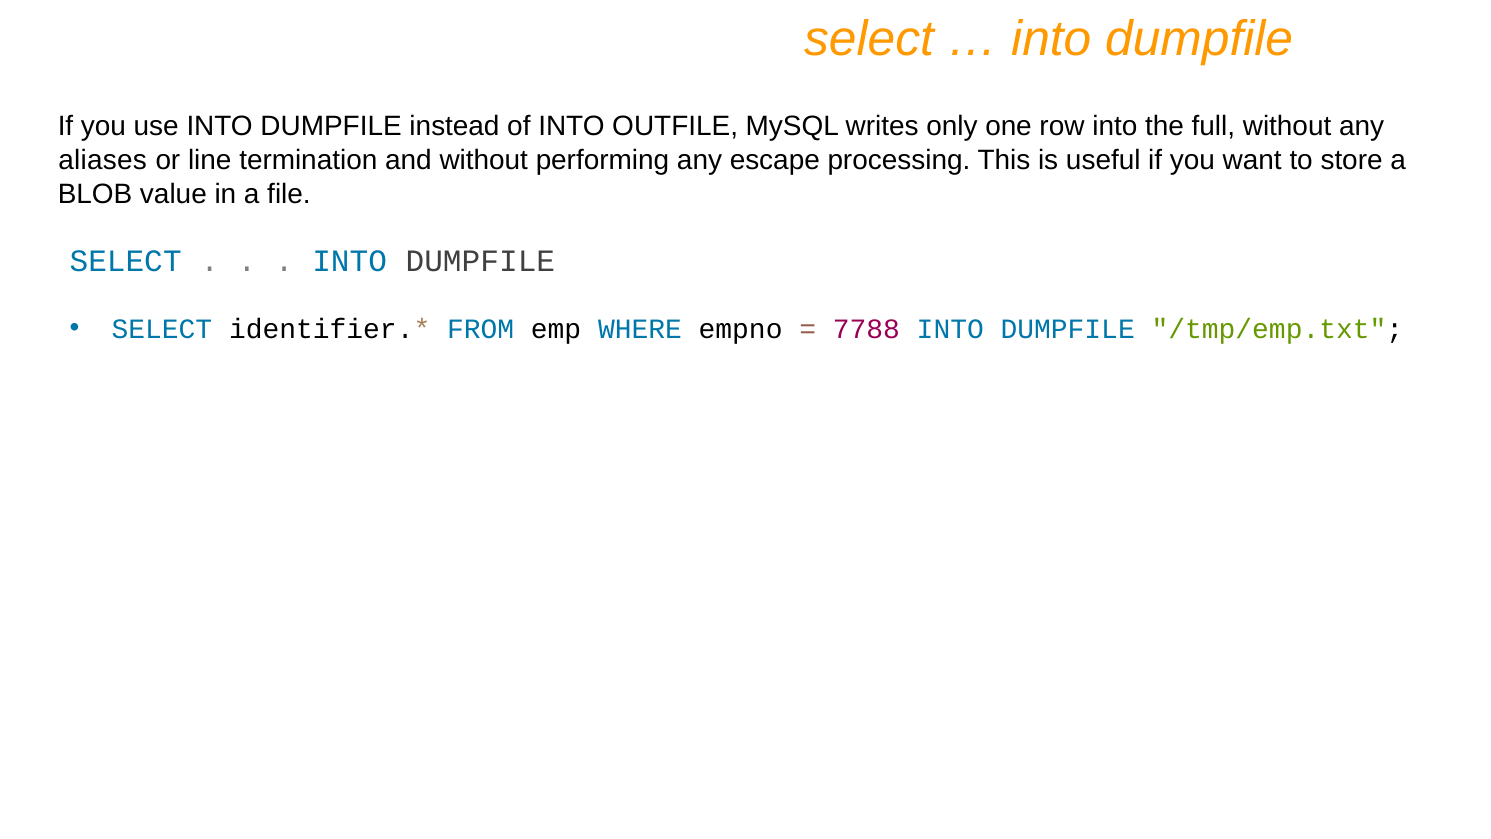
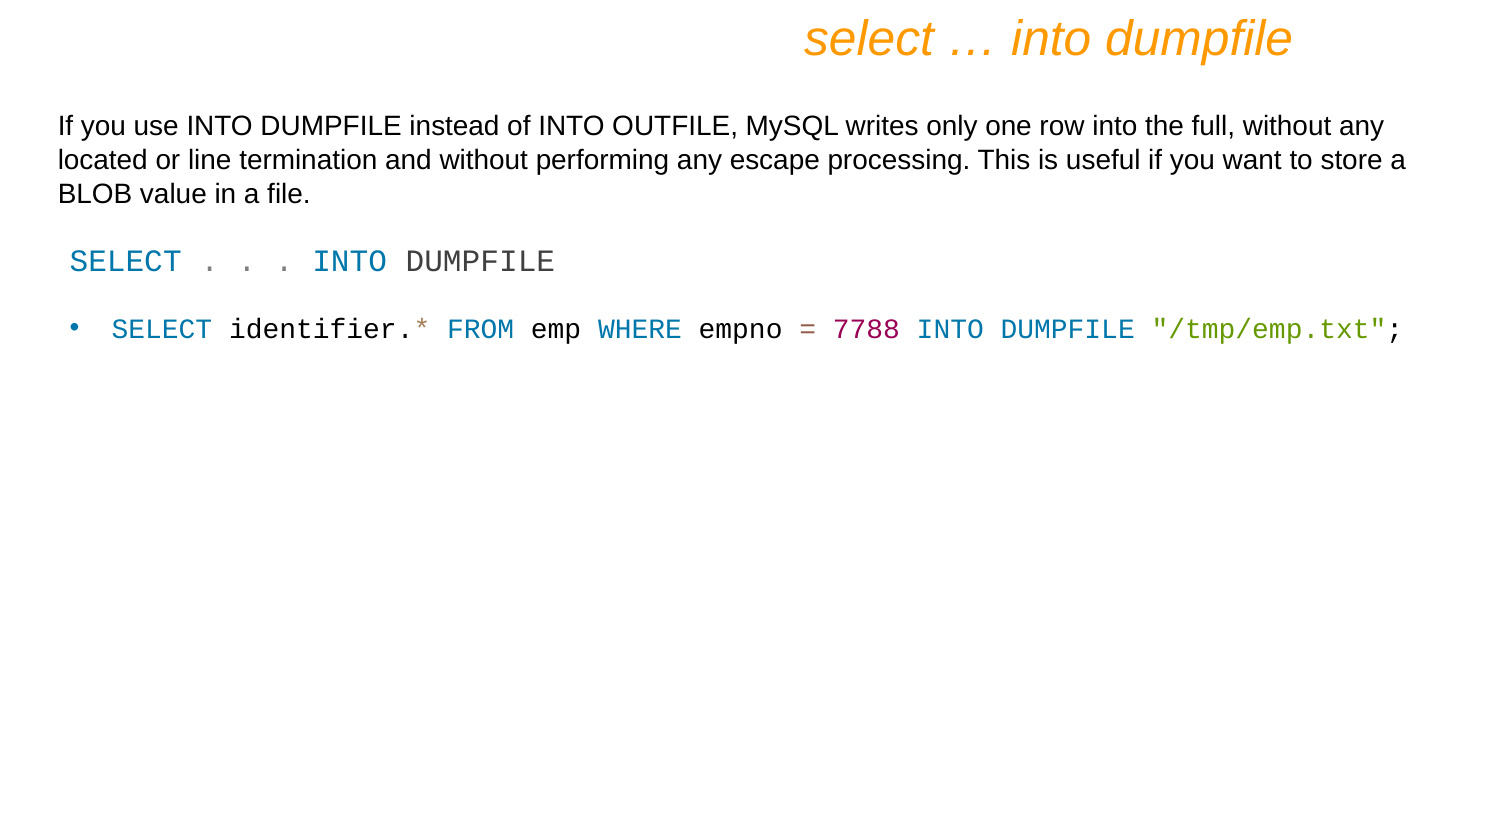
aliases: aliases -> located (103, 160)
